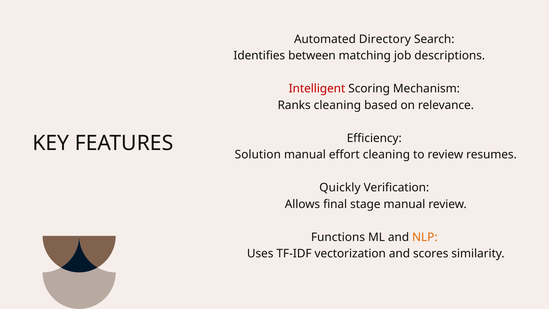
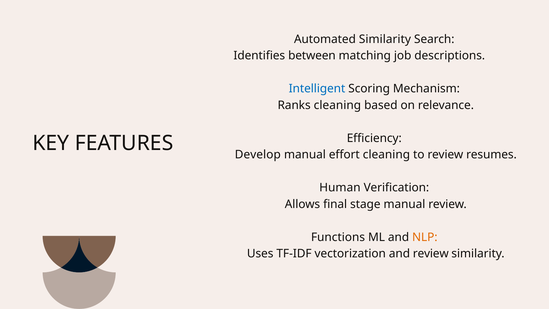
Automated Directory: Directory -> Similarity (385, 39)
Intelligent colour: red -> blue (317, 89)
Solution: Solution -> Develop (258, 155)
Quickly: Quickly -> Human (340, 188)
and scores: scores -> review (431, 254)
